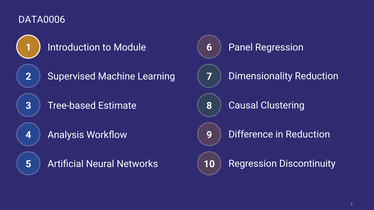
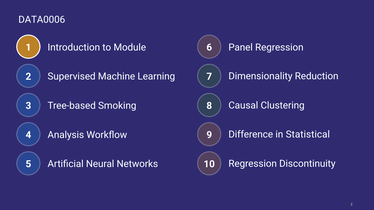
Estimate: Estimate -> Smoking (117, 106)
in Reduction: Reduction -> Statistical (308, 135)
